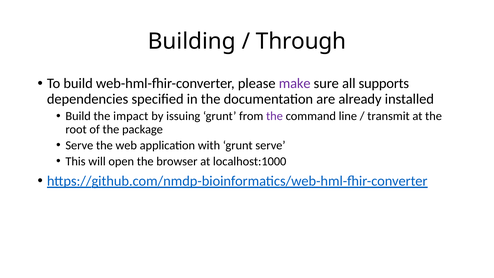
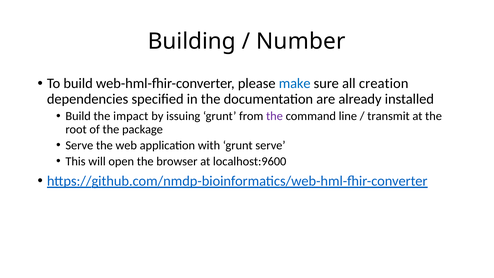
Through: Through -> Number (301, 41)
make colour: purple -> blue (295, 84)
supports: supports -> creation (384, 84)
localhost:1000: localhost:1000 -> localhost:9600 (250, 161)
